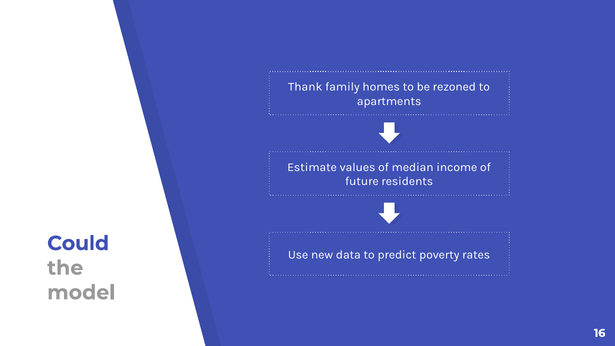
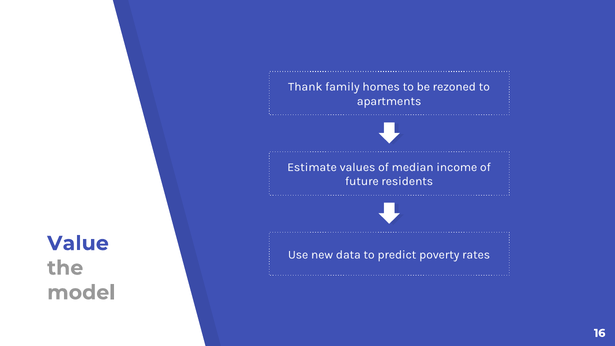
Could: Could -> Value (78, 243)
